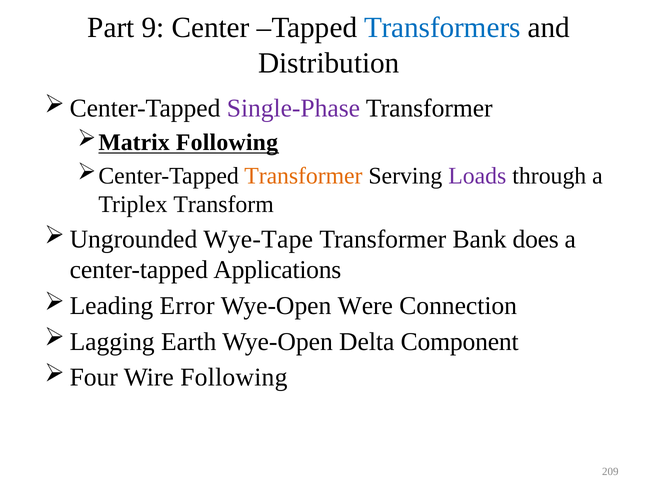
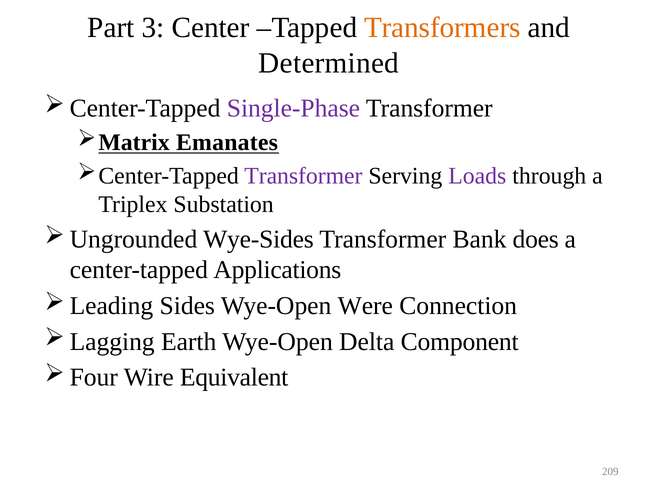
9: 9 -> 3 (153, 28)
Transformers colour: blue -> orange (442, 28)
Distribution: Distribution -> Determined (329, 63)
Following: Following -> Emanates (227, 142)
Transformer colour: orange -> purple (303, 176)
Transform: Transform -> Substation (224, 204)
Wye-Tape: Wye-Tape -> Wye-Sides (258, 239)
Error: Error -> Sides (187, 306)
Wire Following: Following -> Equivalent (234, 377)
